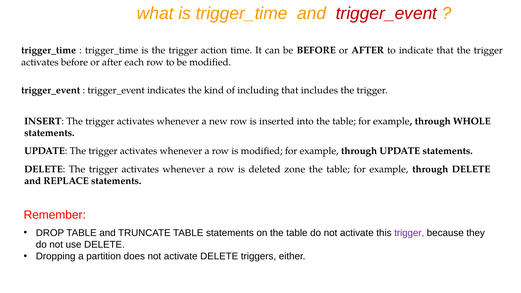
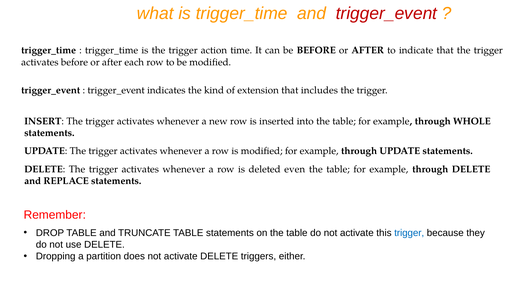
including: including -> extension (258, 90)
zone: zone -> even (295, 169)
trigger colour: purple -> blue (409, 233)
